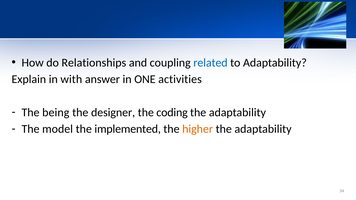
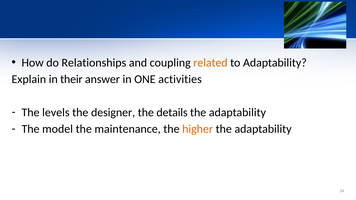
related colour: blue -> orange (210, 63)
with: with -> their (71, 79)
being: being -> levels (56, 113)
coding: coding -> details (172, 113)
implemented: implemented -> maintenance (128, 129)
